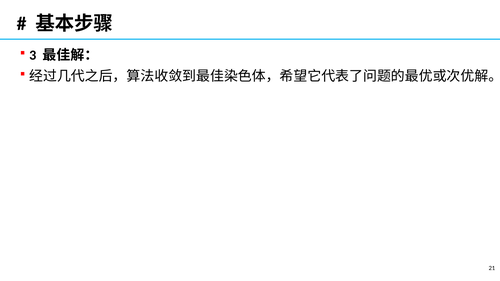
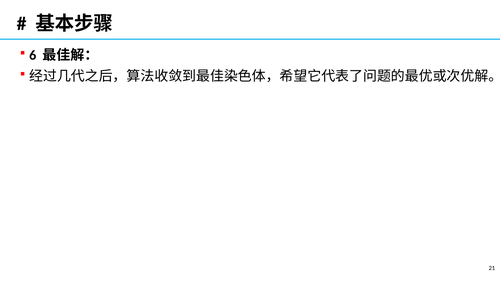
3: 3 -> 6 (33, 55)
